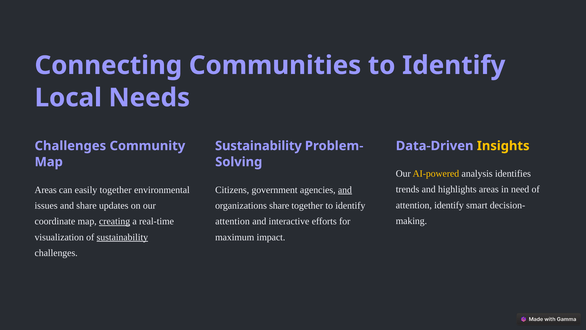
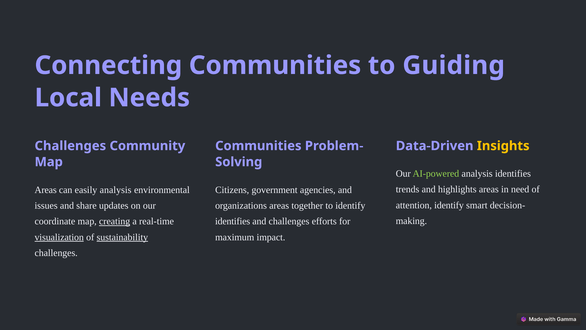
Communities to Identify: Identify -> Guiding (454, 65)
Sustainability: Sustainability -> Communities (258, 146)
AI-powered colour: yellow -> light green (436, 173)
easily together: together -> analysis (116, 190)
and underline: present -> none (345, 190)
organizations share: share -> areas (279, 205)
attention: attention -> identifies (233, 221)
and interactive: interactive -> challenges (289, 221)
visualization underline: none -> present (59, 237)
